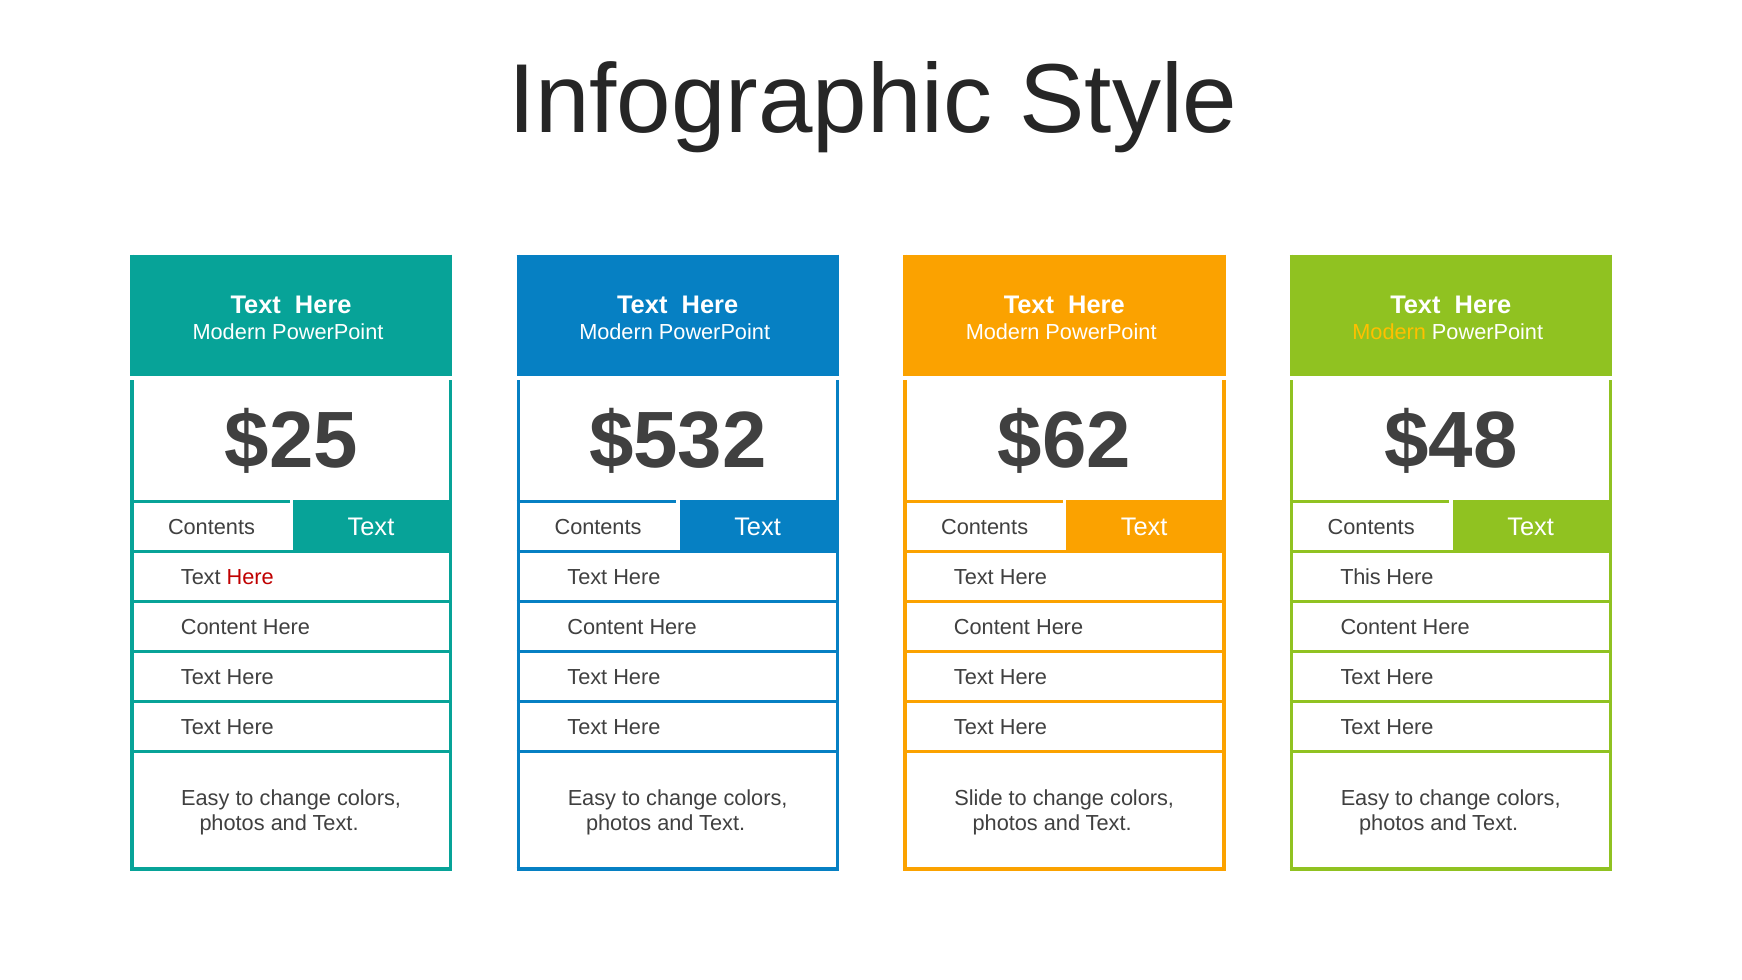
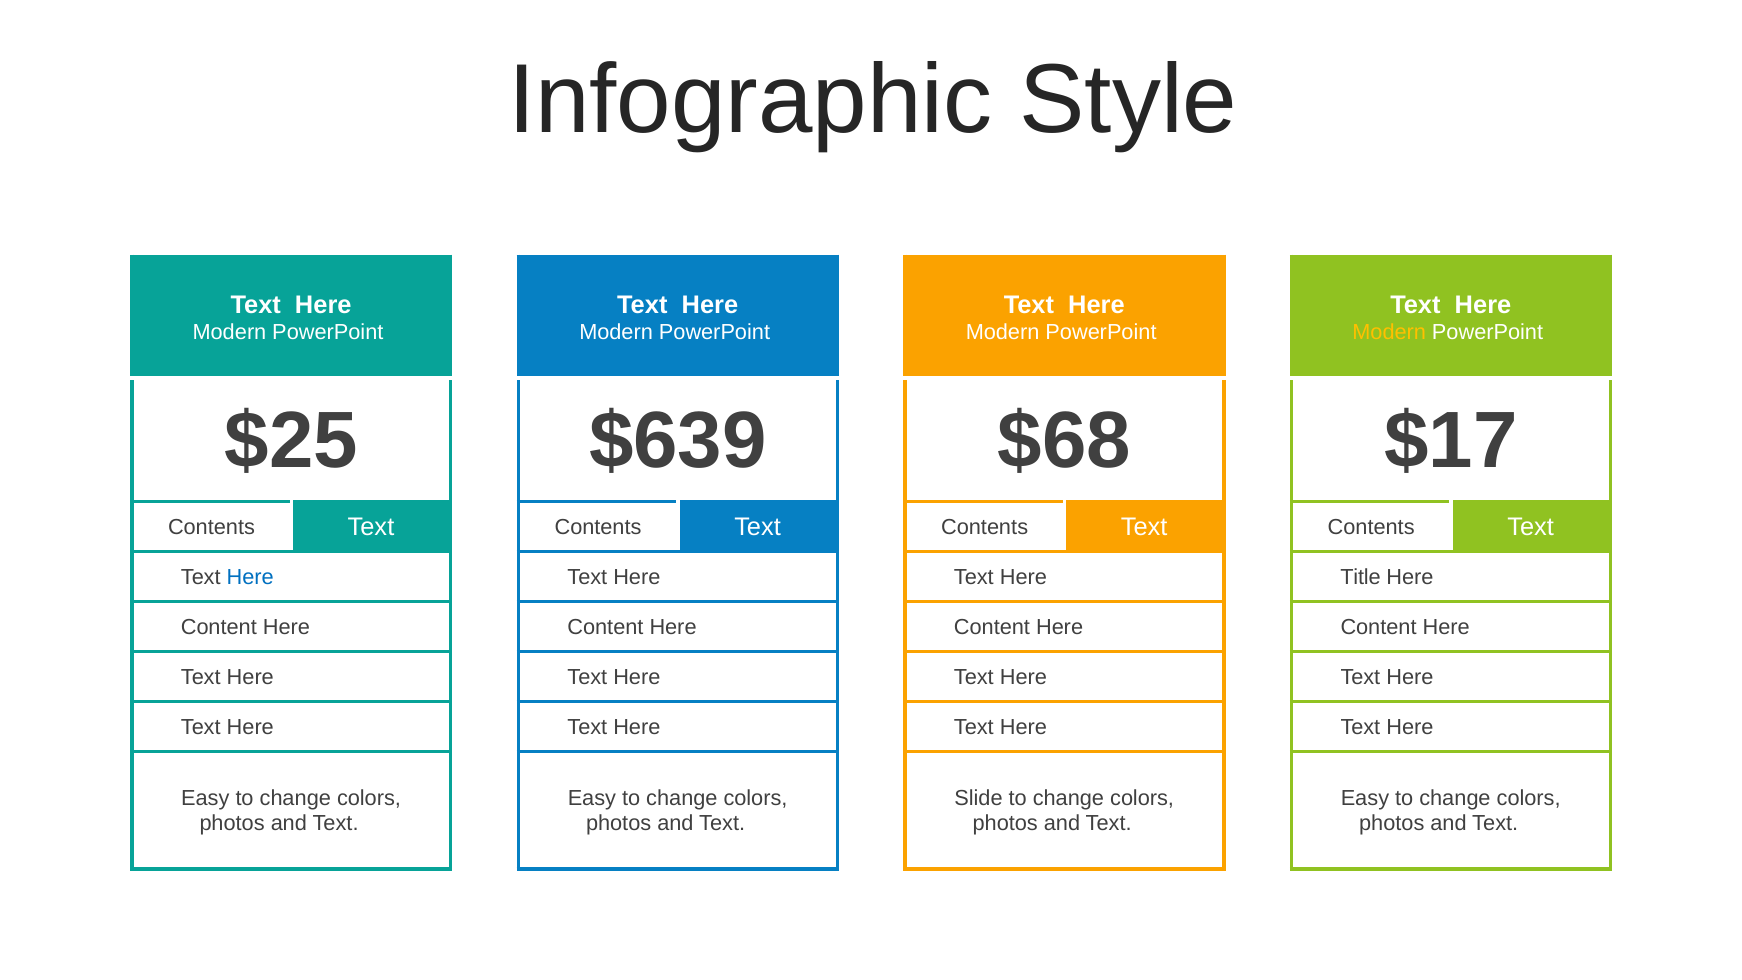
$532: $532 -> $639 (678, 441)
$62: $62 -> $68 (1064, 441)
$48: $48 -> $17 (1451, 441)
Here colour: red -> blue (250, 577)
This: This -> Title (1361, 577)
